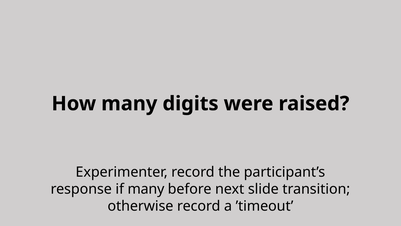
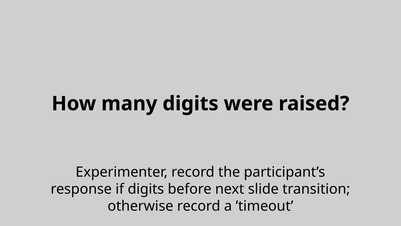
if many: many -> digits (146, 189)
